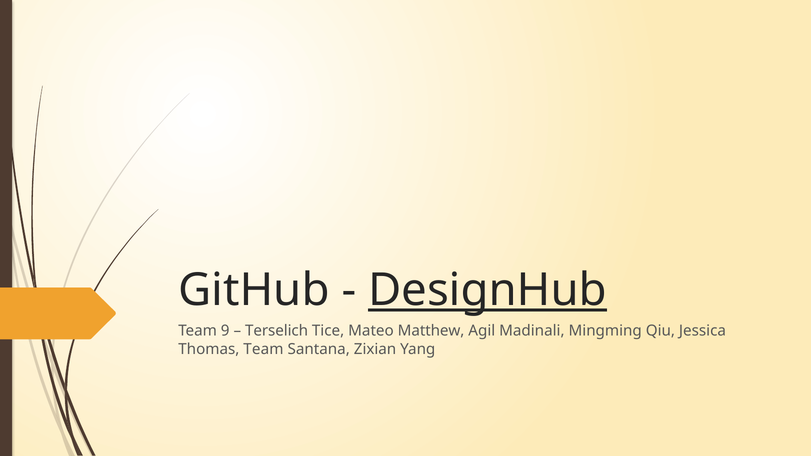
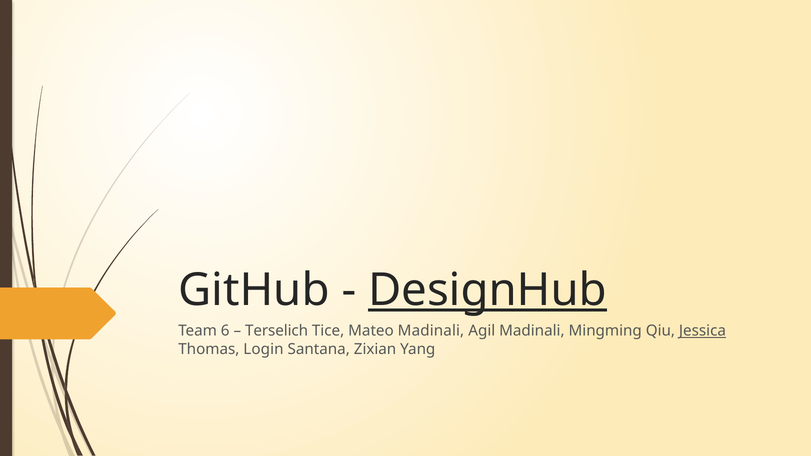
9: 9 -> 6 (225, 331)
Mateo Matthew: Matthew -> Madinali (431, 331)
Jessica underline: none -> present (702, 331)
Thomas Team: Team -> Login (263, 349)
